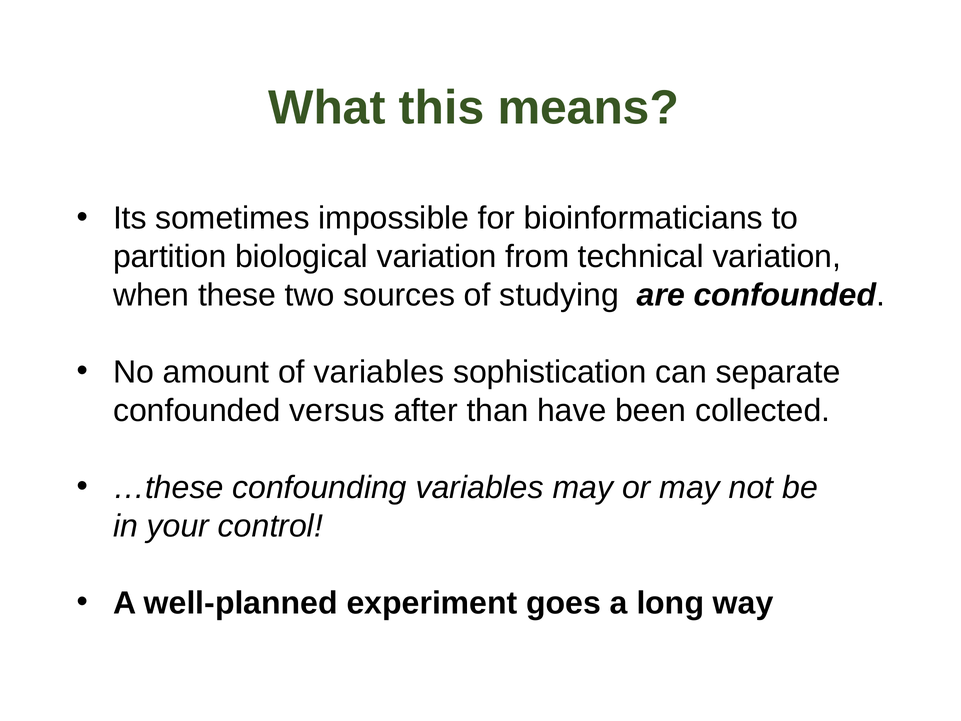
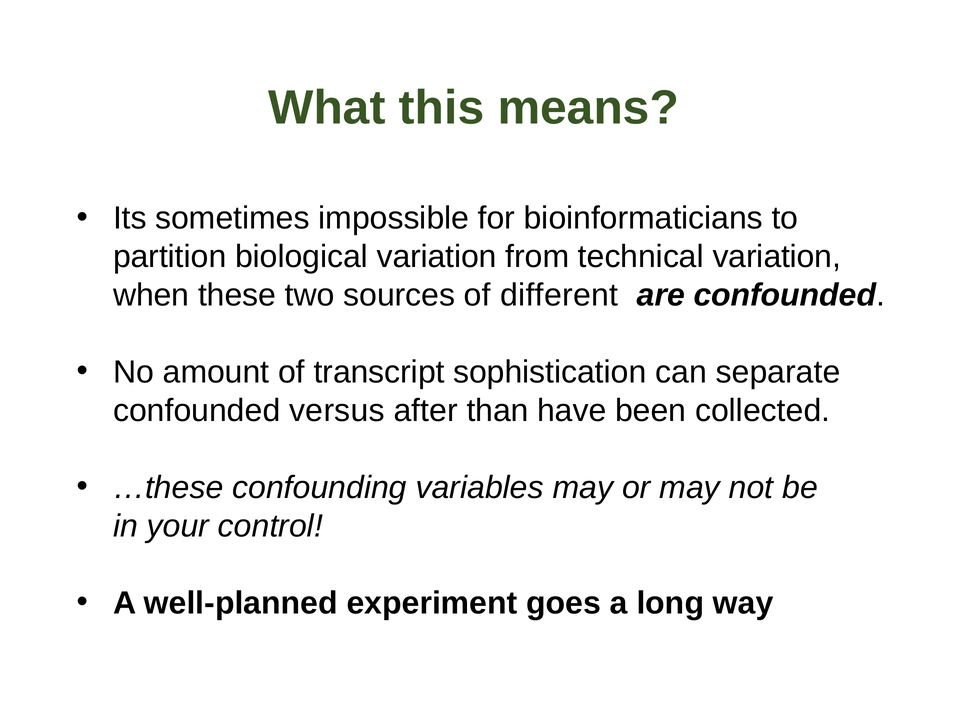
studying: studying -> different (559, 295)
of variables: variables -> transcript (379, 372)
